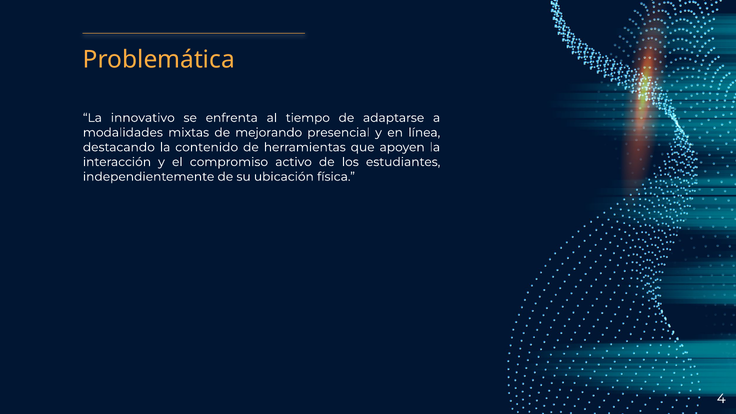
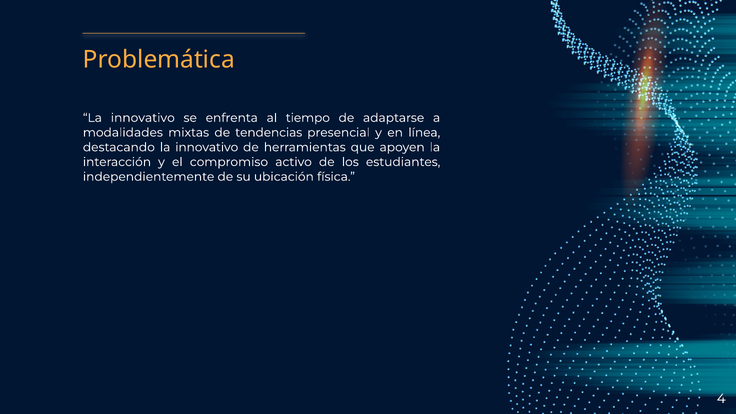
mejorando: mejorando -> tendencias (269, 133)
destacando la contenido: contenido -> innovativo (207, 147)
